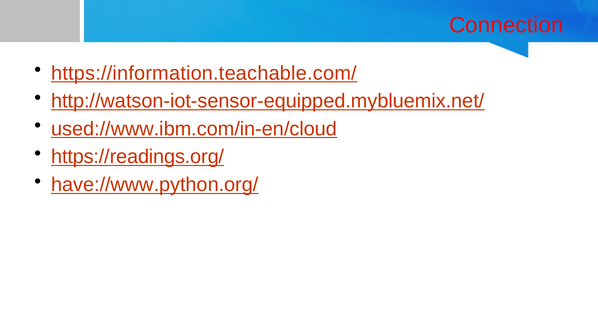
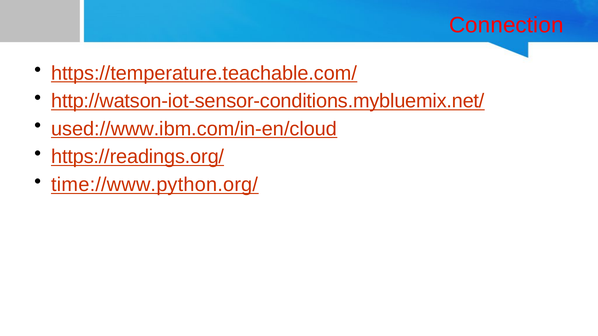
https://information.teachable.com/: https://information.teachable.com/ -> https://temperature.teachable.com/ (204, 73)
http://watson-iot-sensor-equipped.mybluemix.net/: http://watson-iot-sensor-equipped.mybluemix.net/ -> http://watson-iot-sensor-conditions.mybluemix.net/ (268, 101)
have://www.python.org/: have://www.python.org/ -> time://www.python.org/ (155, 185)
